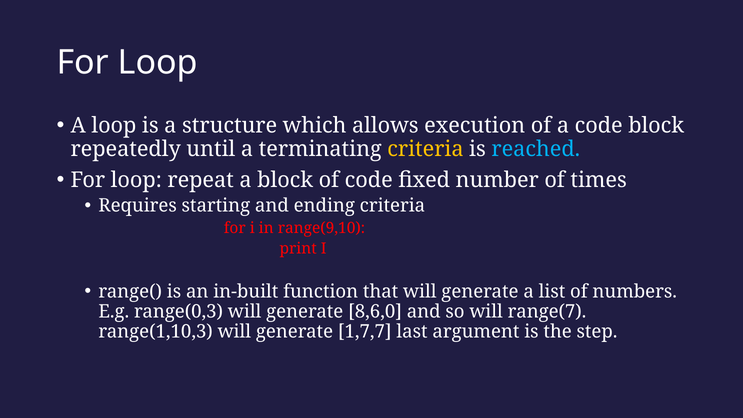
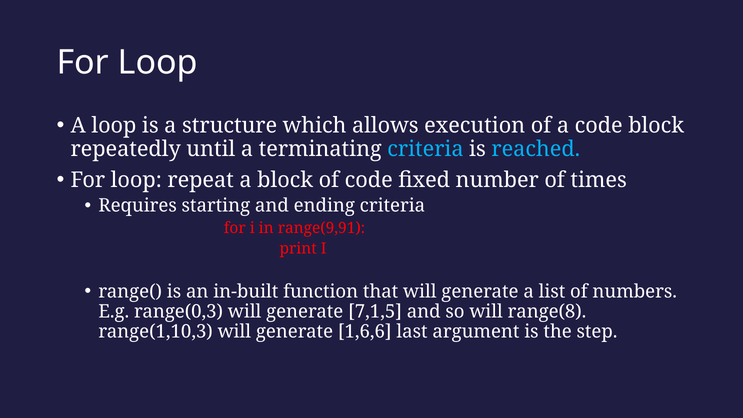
criteria colour: yellow -> light blue (425, 149)
range(9,10: range(9,10 -> range(9,91 (321, 228)
8,6,0: 8,6,0 -> 7,1,5 (375, 311)
range(7: range(7 -> range(8 (547, 311)
1,7,7: 1,7,7 -> 1,6,6 (365, 331)
